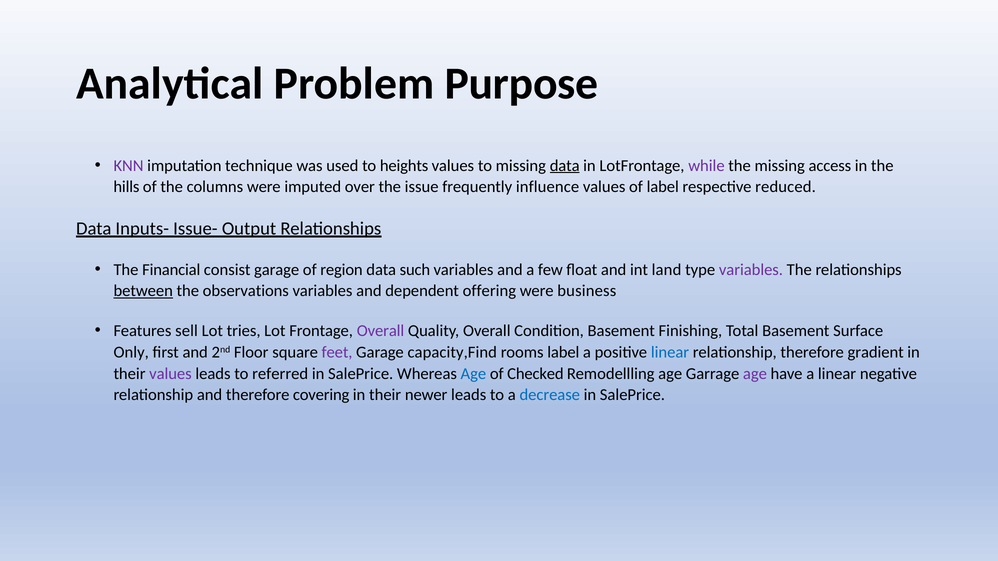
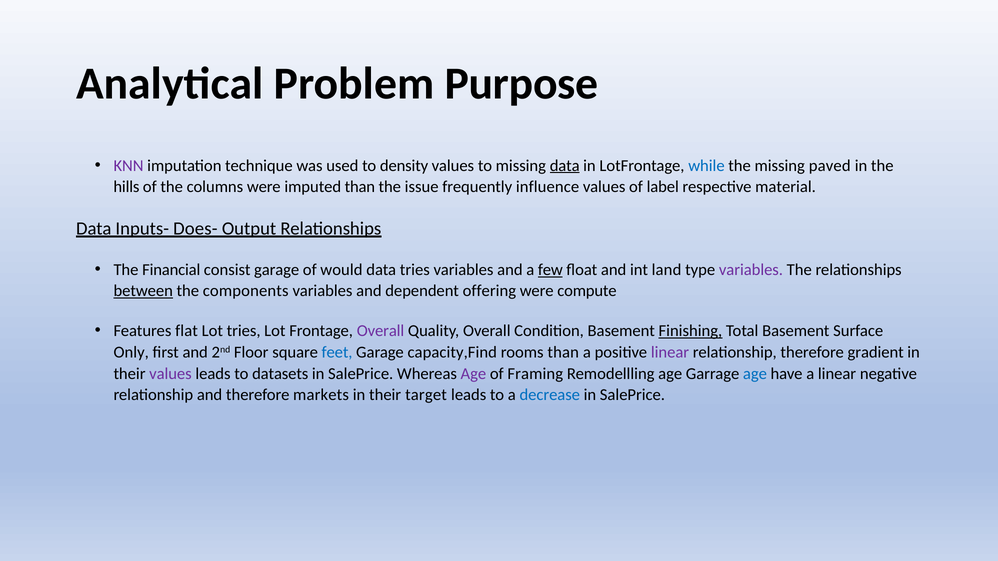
heights: heights -> density (404, 166)
while colour: purple -> blue (706, 166)
access: access -> paved (830, 166)
imputed over: over -> than (360, 187)
reduced: reduced -> material (786, 187)
Issue-: Issue- -> Does- (195, 229)
region: region -> would (341, 270)
data such: such -> tries (415, 270)
few underline: none -> present (550, 270)
observations: observations -> components (246, 291)
business: business -> compute (587, 291)
sell: sell -> flat (187, 331)
Finishing underline: none -> present (690, 331)
feet colour: purple -> blue (337, 353)
rooms label: label -> than (563, 353)
linear colour: blue -> purple (670, 353)
referred: referred -> datasets (280, 374)
Age colour: blue -> purple (473, 374)
Checked: Checked -> Framing (535, 374)
age colour: purple -> blue (755, 374)
covering: covering -> markets (321, 395)
newer: newer -> target (426, 395)
